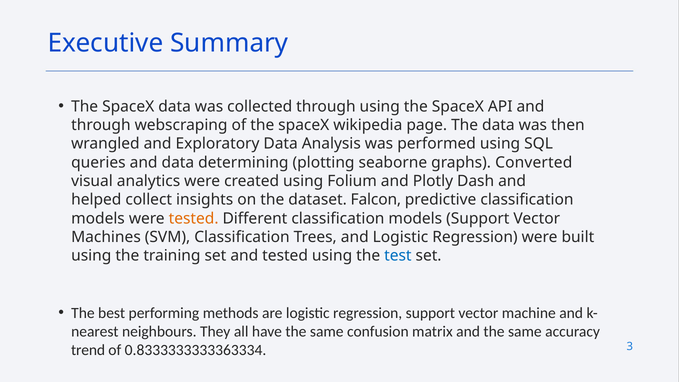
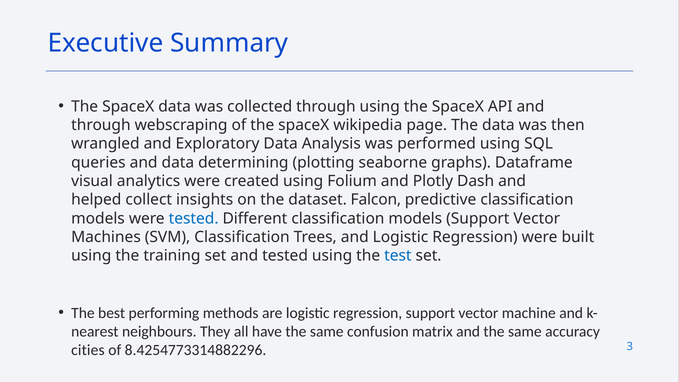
Converted: Converted -> Dataframe (534, 162)
tested colour: orange -> blue (194, 218)
trend: trend -> cities (88, 350)
0.8333333333363334: 0.8333333333363334 -> 8.4254773314882296 (196, 350)
